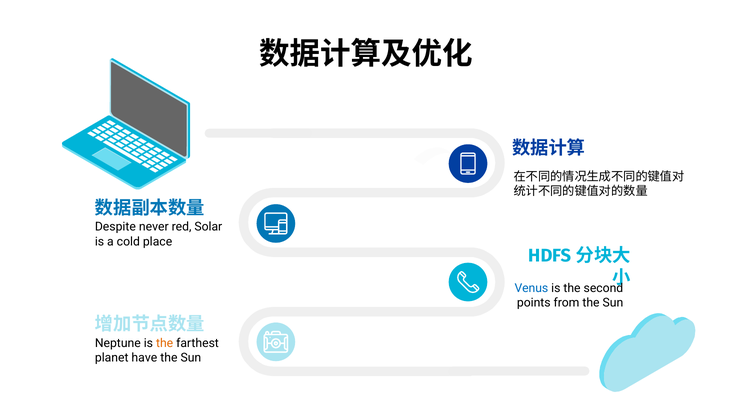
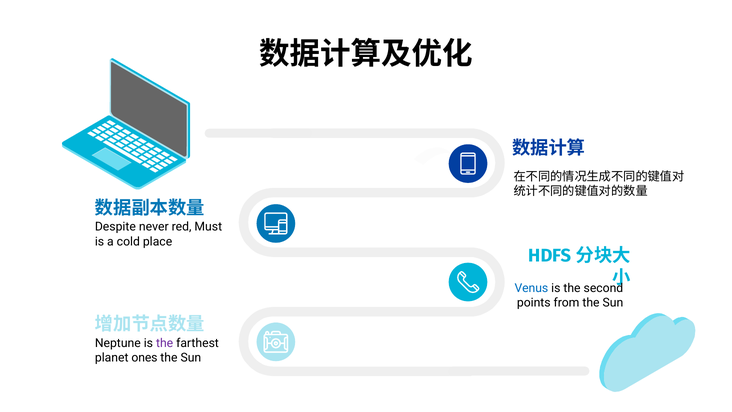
Solar: Solar -> Must (208, 227)
the colour: orange -> purple (165, 343)
have: have -> ones (144, 358)
